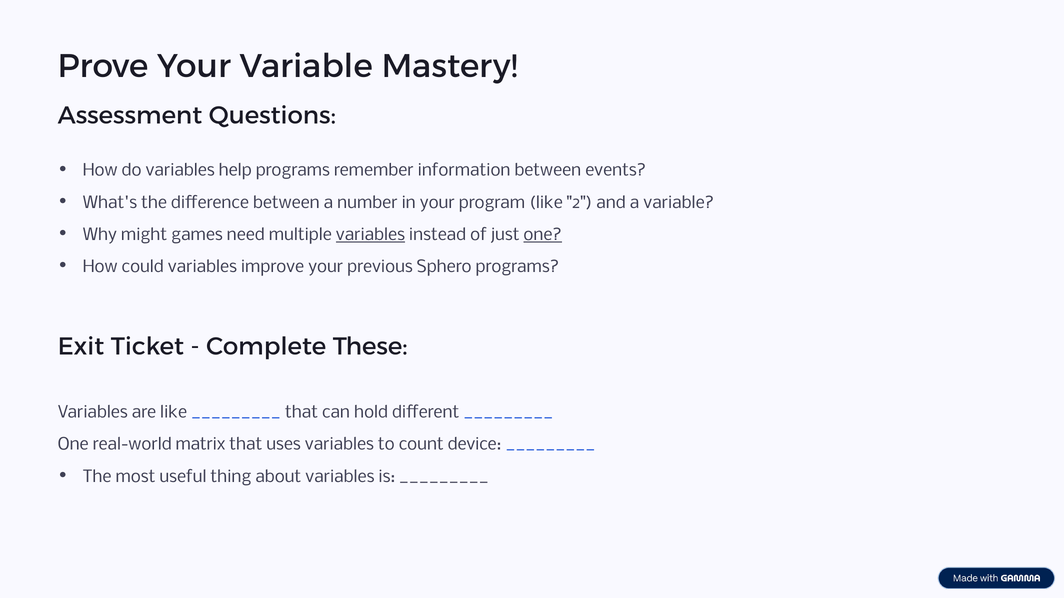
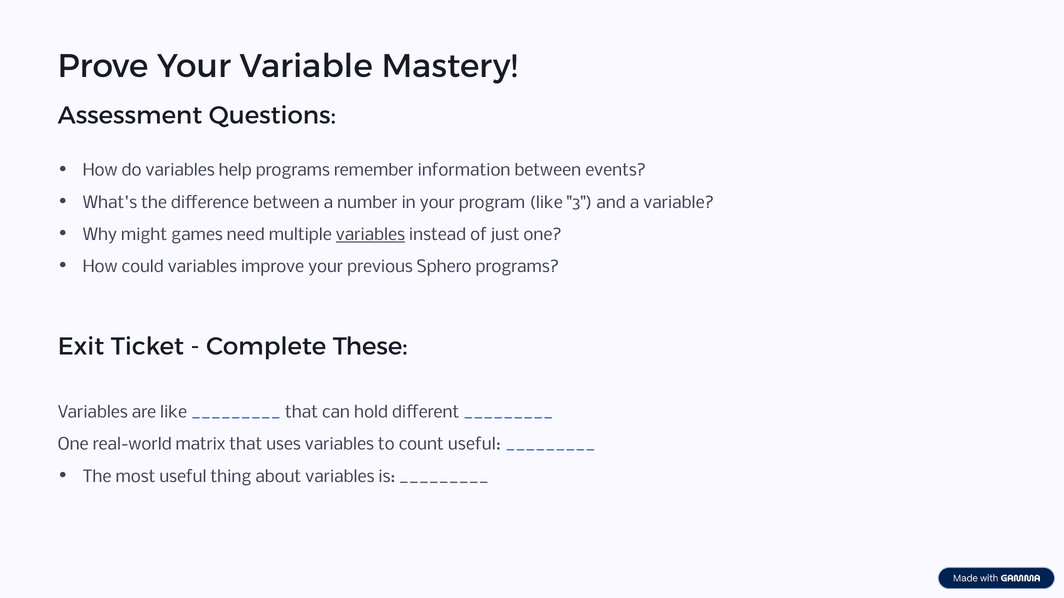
2: 2 -> 3 (580, 203)
one underline: present -> none (543, 235)
count device: device -> useful (474, 445)
